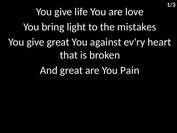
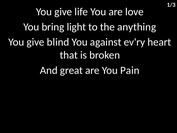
mistakes: mistakes -> anything (137, 27)
give great: great -> blind (58, 42)
